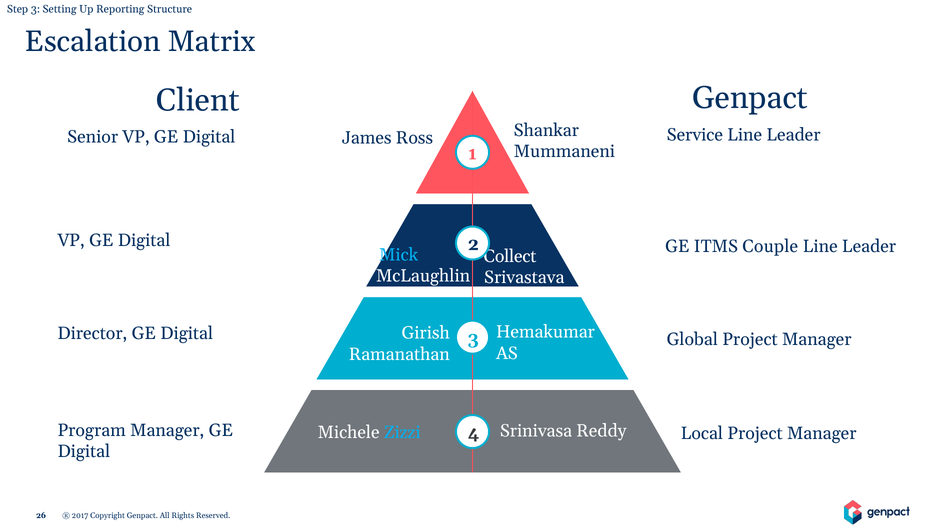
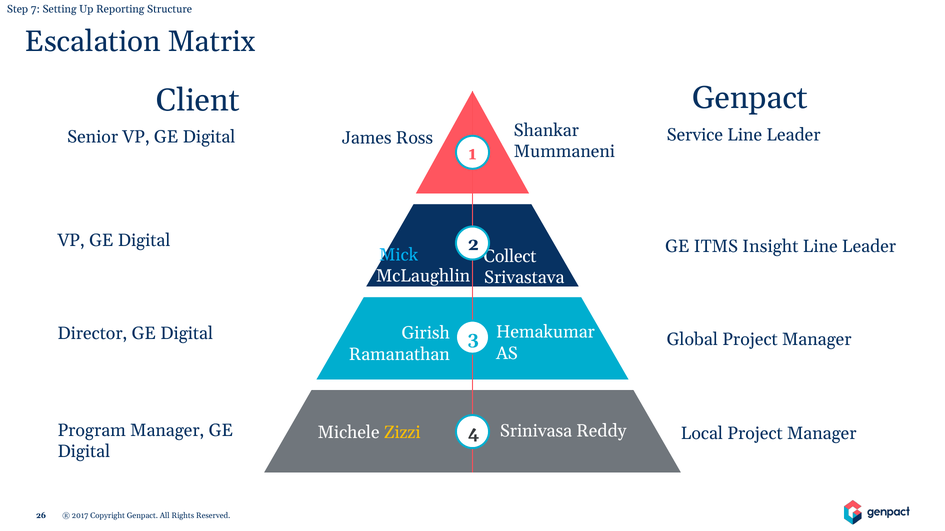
Step 3: 3 -> 7 (35, 9)
Couple: Couple -> Insight (770, 247)
Zizzi colour: light blue -> yellow (402, 433)
